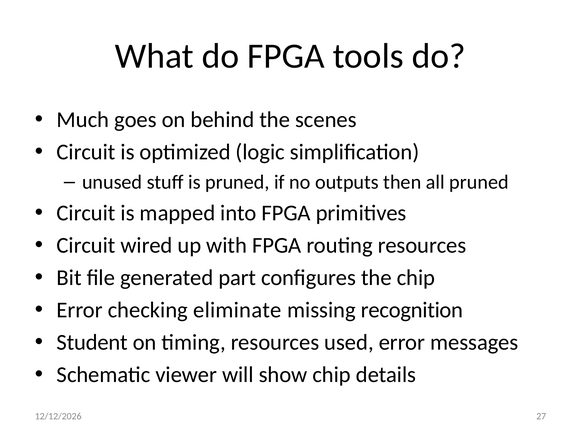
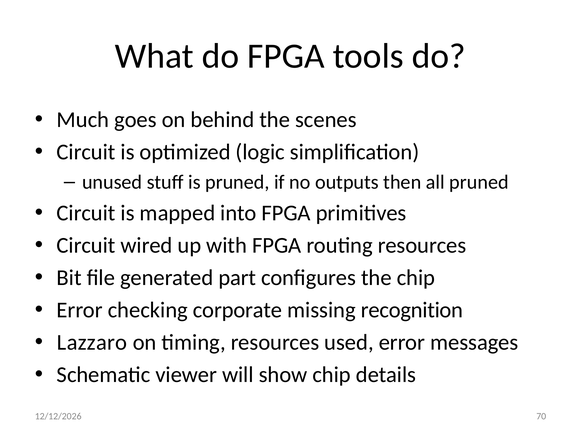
eliminate: eliminate -> corporate (238, 310)
Student: Student -> Lazzaro (92, 342)
27: 27 -> 70 (541, 416)
